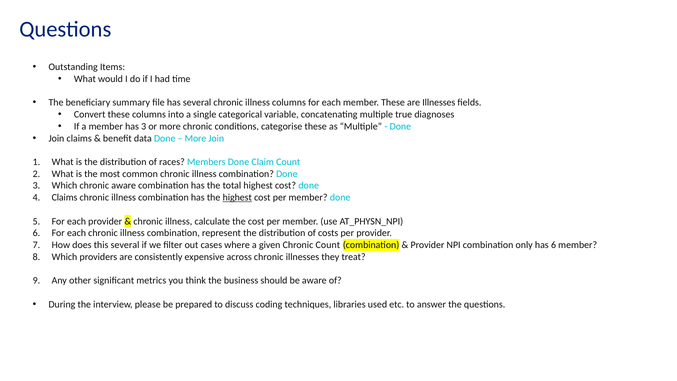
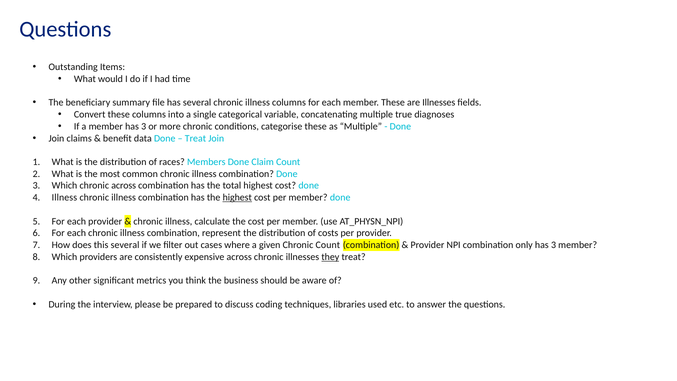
More: More -> Treat (195, 138)
chronic aware: aware -> across (124, 186)
Claims: Claims -> Illness (64, 197)
only has 6: 6 -> 3 (554, 245)
they underline: none -> present (330, 257)
